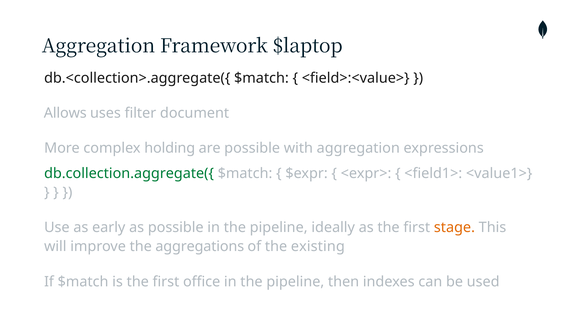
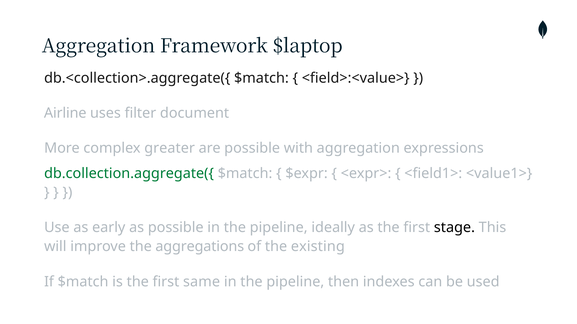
Allows: Allows -> Airline (65, 113)
holding: holding -> greater (170, 148)
stage colour: orange -> black (454, 228)
office: office -> same (202, 282)
